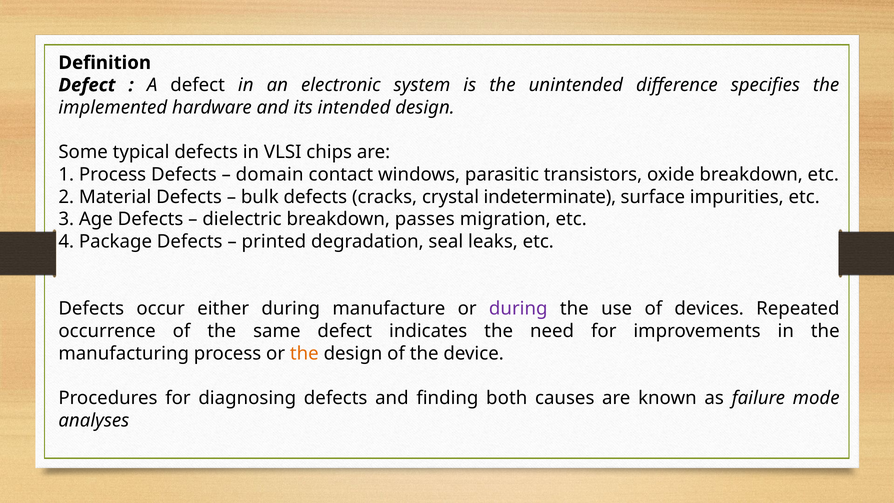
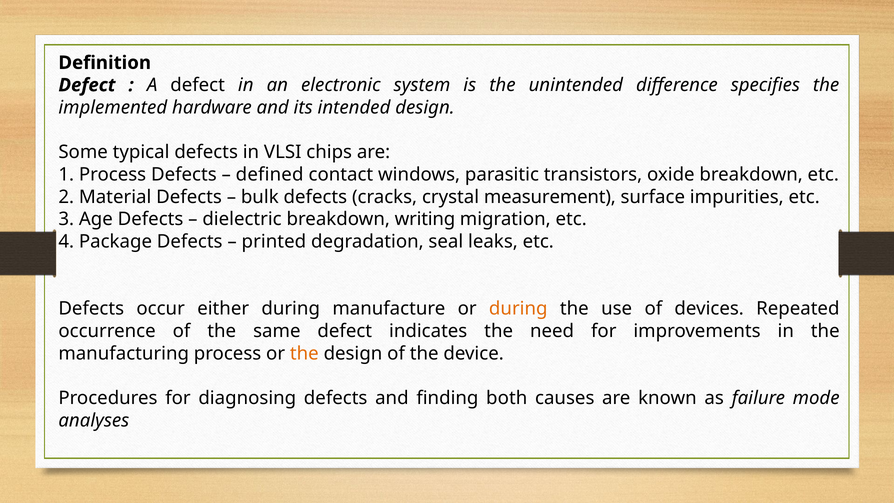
domain: domain -> defined (270, 175)
indeterminate: indeterminate -> measurement (550, 197)
passes: passes -> writing (425, 219)
during colour: purple -> orange (518, 309)
